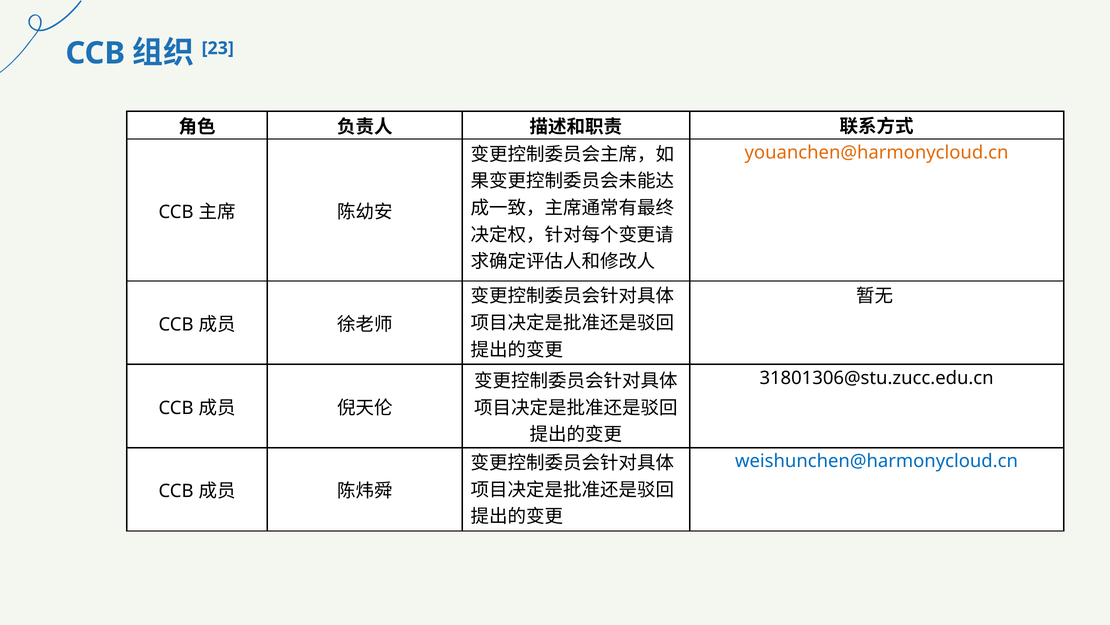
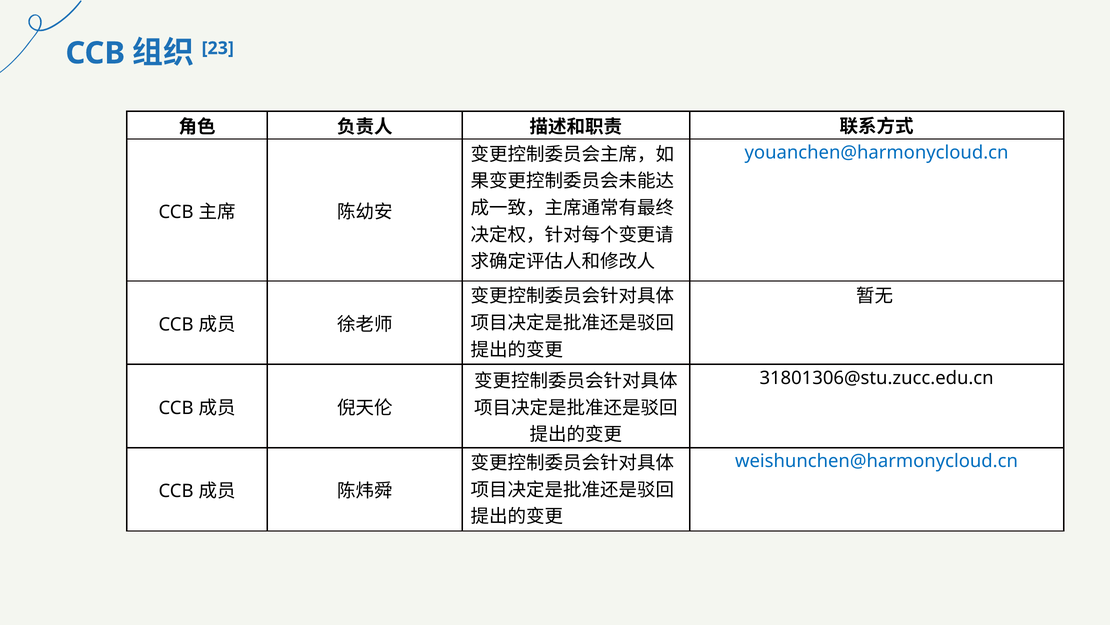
youanchen@harmonycloud.cn colour: orange -> blue (877, 153)
